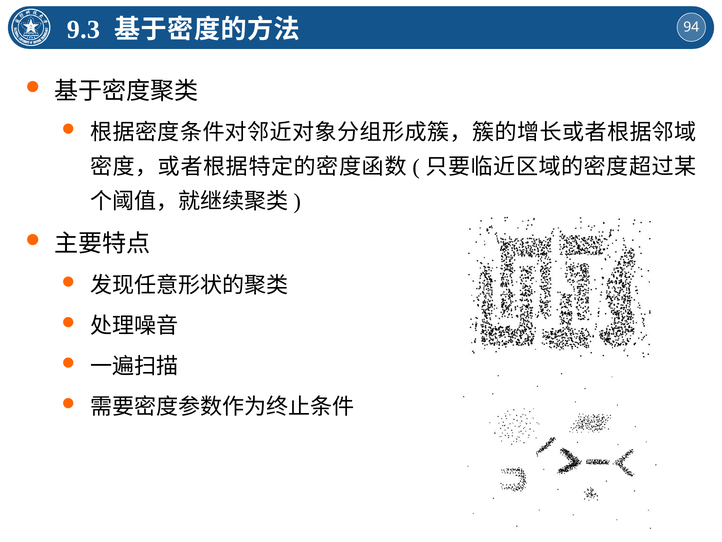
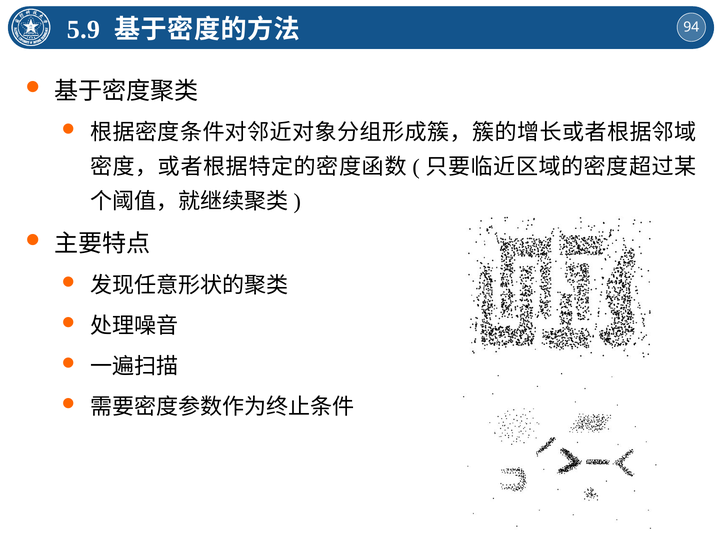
9.3: 9.3 -> 5.9 (83, 30)
